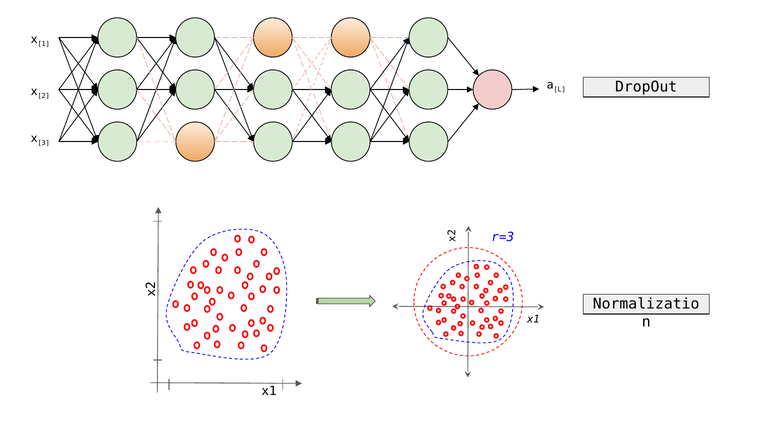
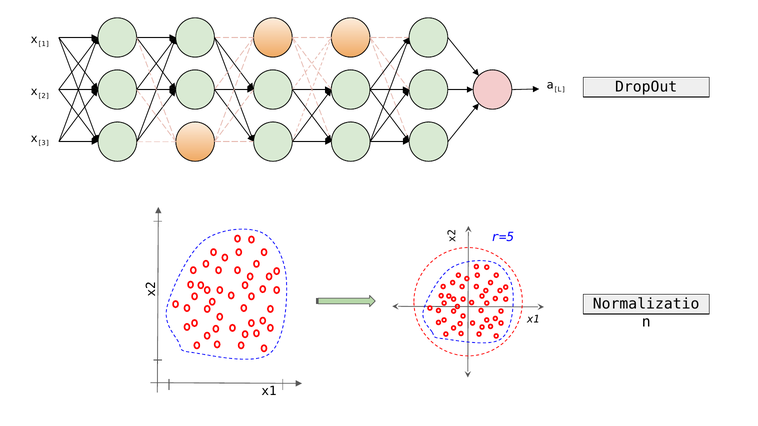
r=3: r=3 -> r=5 (503, 237)
